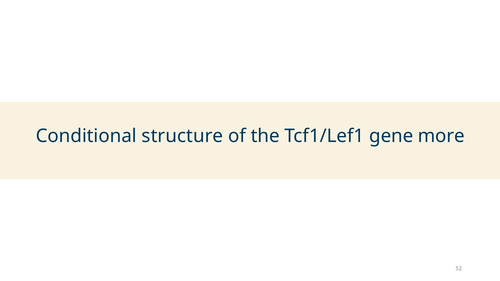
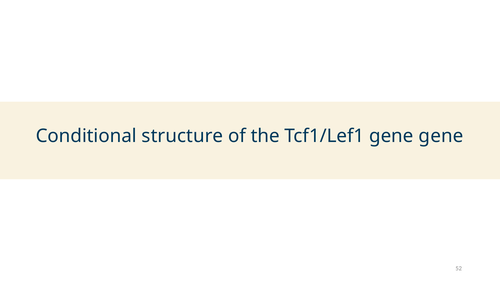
gene more: more -> gene (441, 136)
